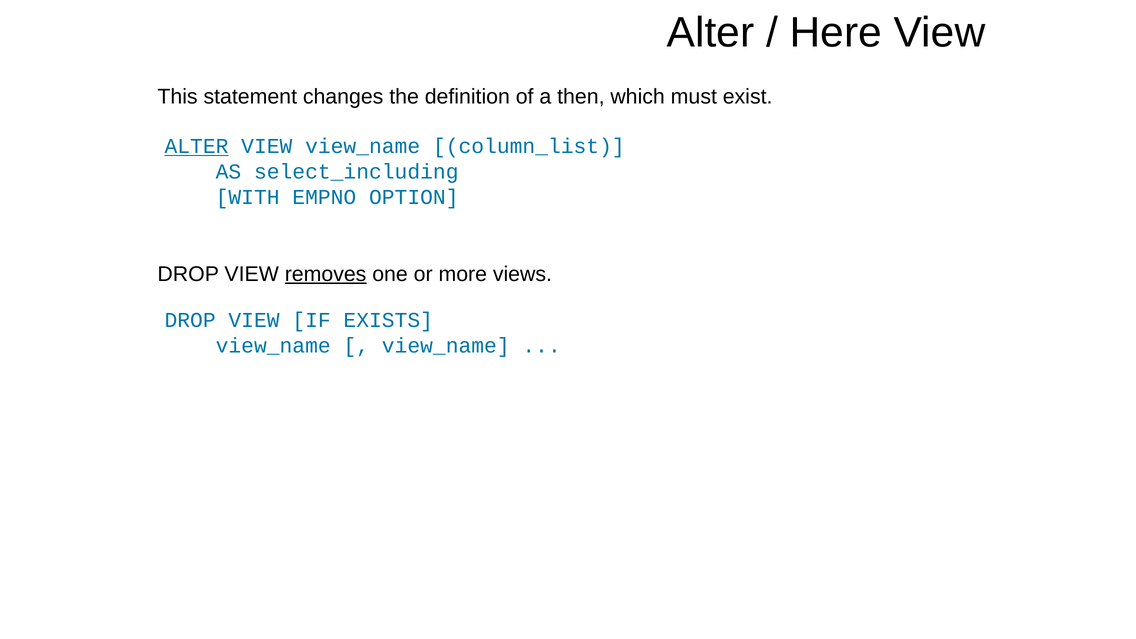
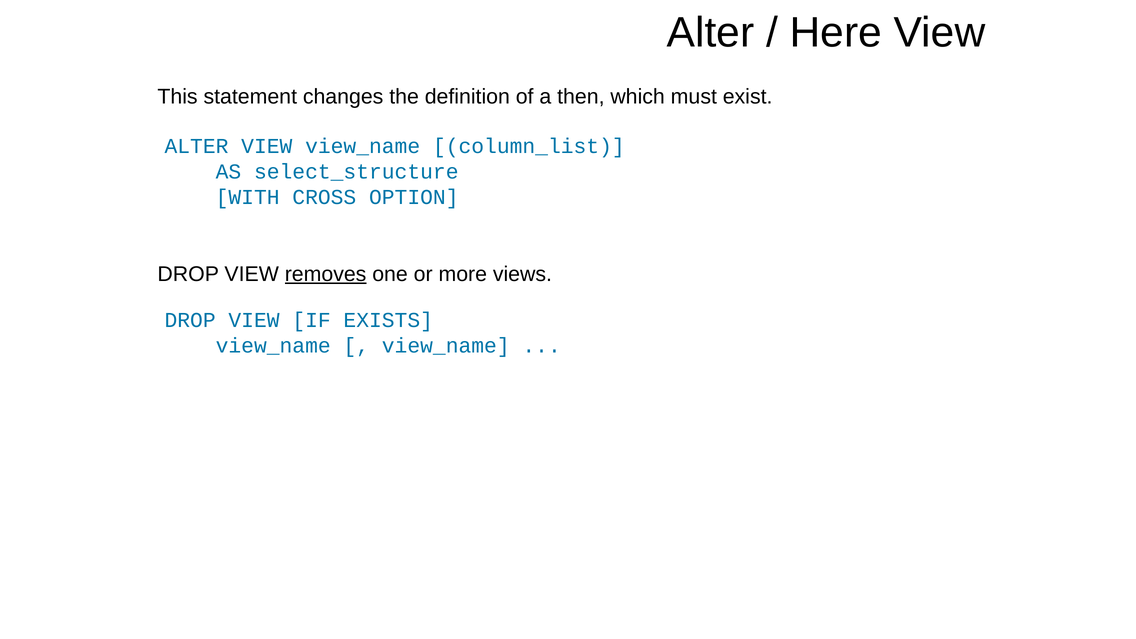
ALTER underline: present -> none (197, 146)
select_including: select_including -> select_structure (356, 172)
EMPNO: EMPNO -> CROSS (324, 197)
